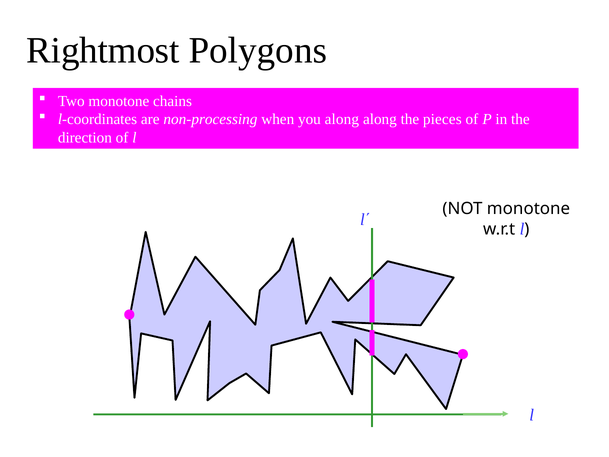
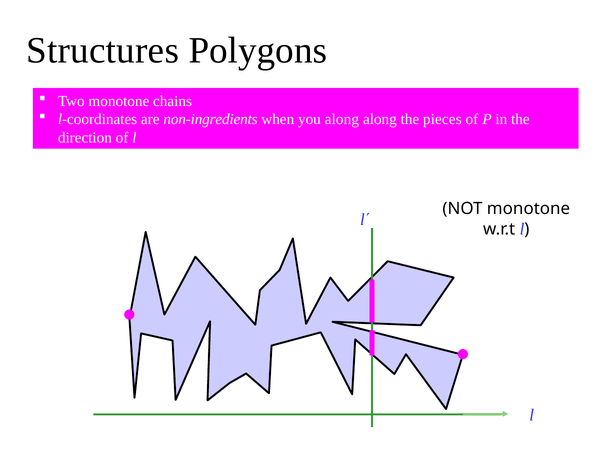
Rightmost: Rightmost -> Structures (103, 50)
non-processing: non-processing -> non-ingredients (211, 119)
